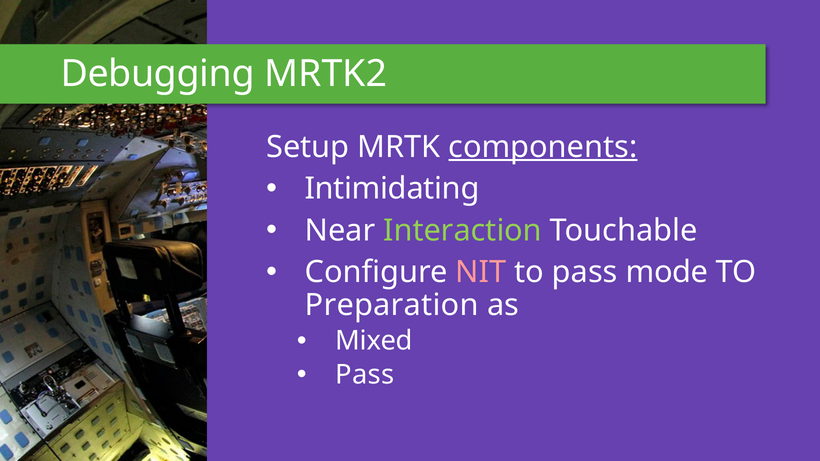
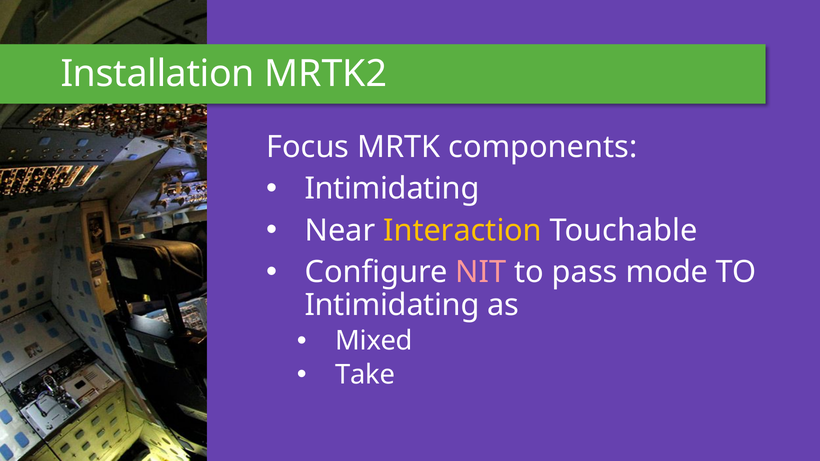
Debugging: Debugging -> Installation (158, 74)
Setup: Setup -> Focus (308, 147)
components underline: present -> none (543, 147)
Interaction colour: light green -> yellow (463, 230)
Preparation: Preparation -> Intimidating (392, 305)
Pass: Pass -> Take (365, 375)
